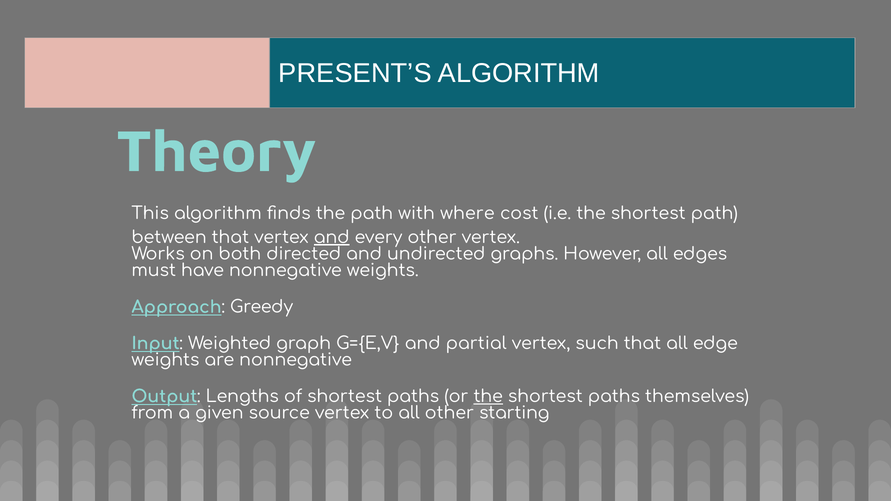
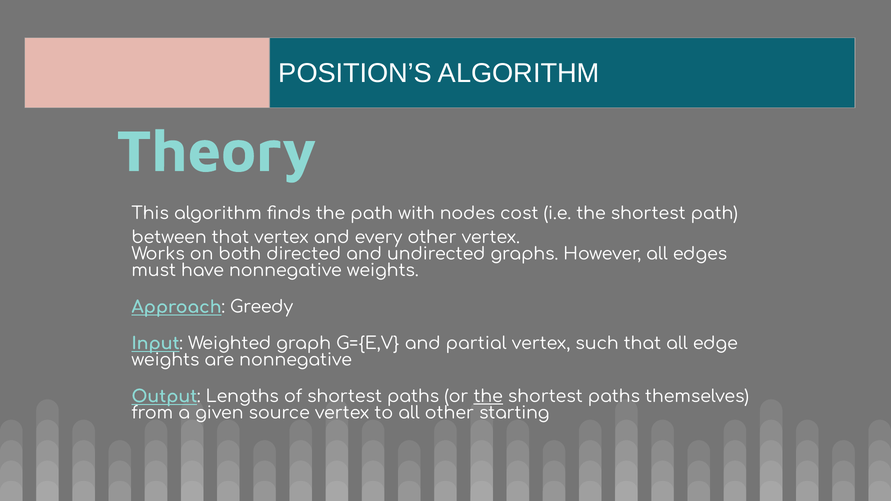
PRESENT’S: PRESENT’S -> POSITION’S (355, 73)
where: where -> nodes (468, 214)
and underline: present -> none (332, 237)
